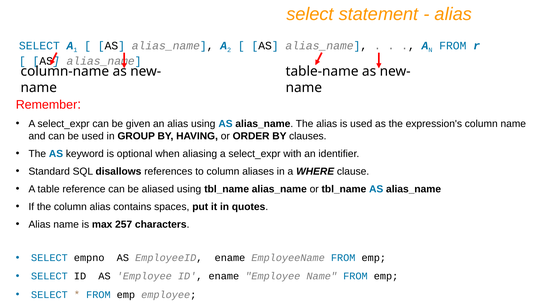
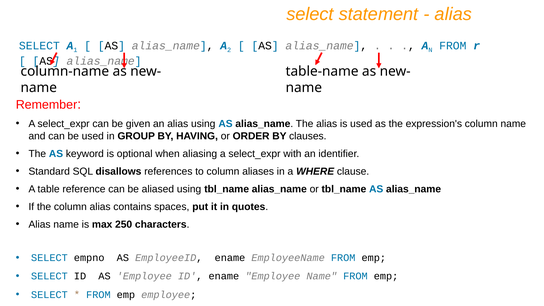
257: 257 -> 250 (124, 224)
